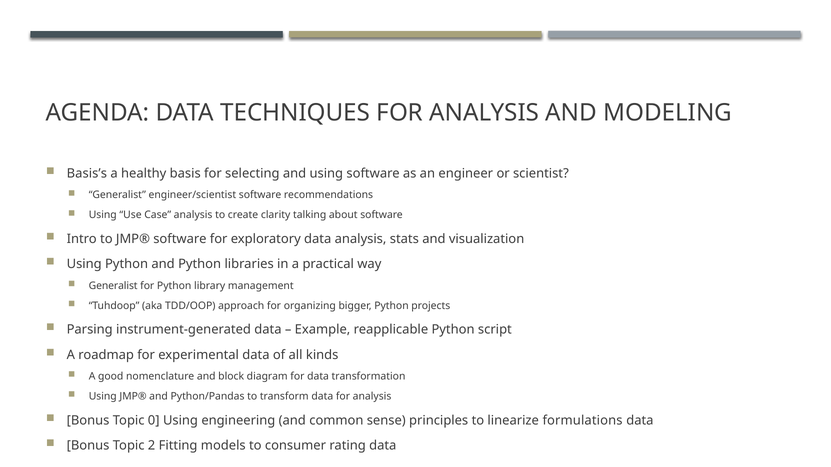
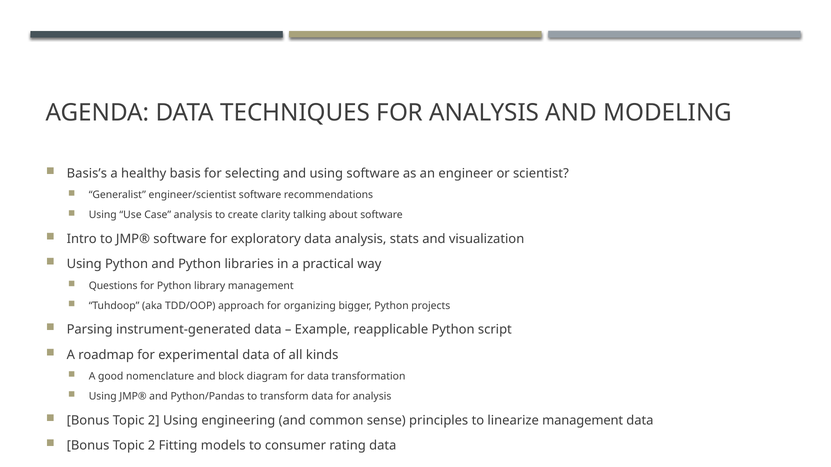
Generalist: Generalist -> Questions (113, 286)
0: 0 -> 2 (154, 421)
linearize formulations: formulations -> management (583, 421)
